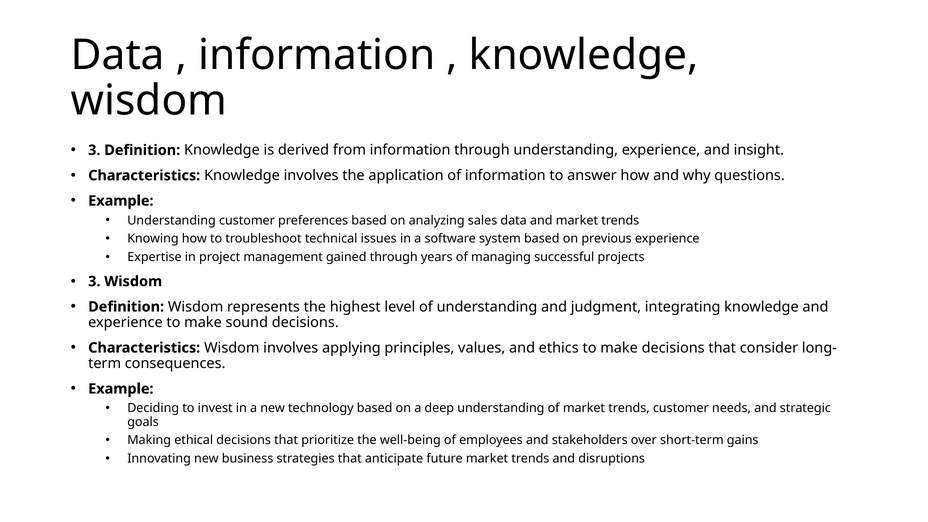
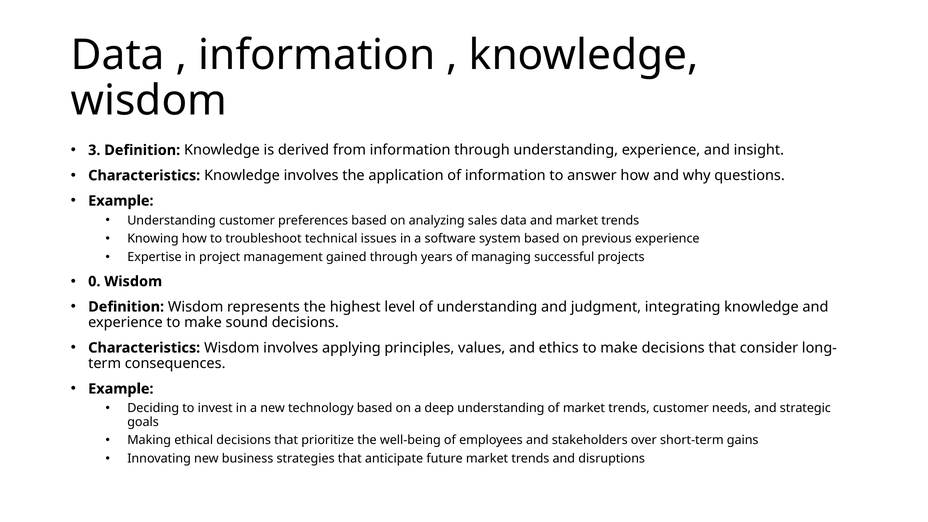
3: 3 -> 0 (94, 281)
